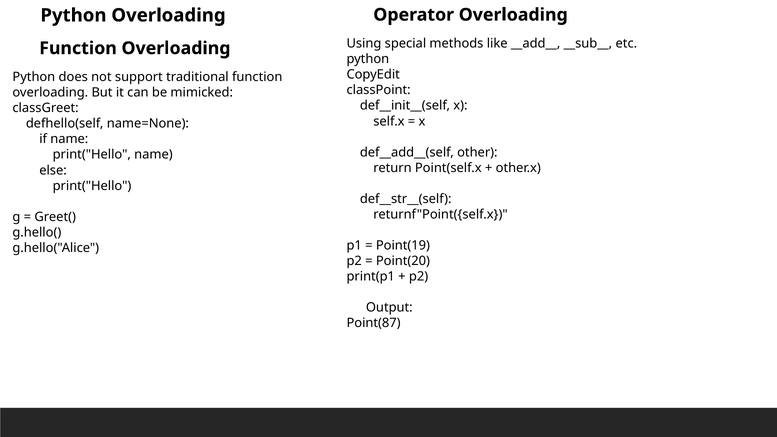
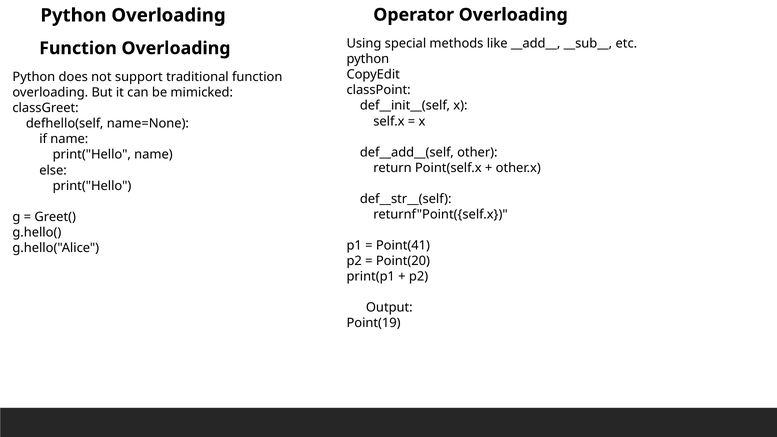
Point(19: Point(19 -> Point(41 (403, 246)
Point(87: Point(87 -> Point(19 (374, 323)
